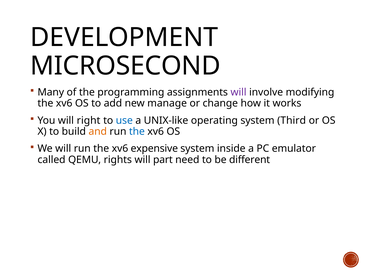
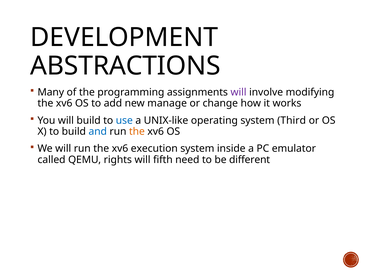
MICROSECOND: MICROSECOND -> ABSTRACTIONS (125, 66)
will right: right -> build (89, 120)
and colour: orange -> blue (98, 131)
the colour: blue -> orange (137, 131)
expensive: expensive -> execution (154, 149)
part: part -> fifth (163, 160)
